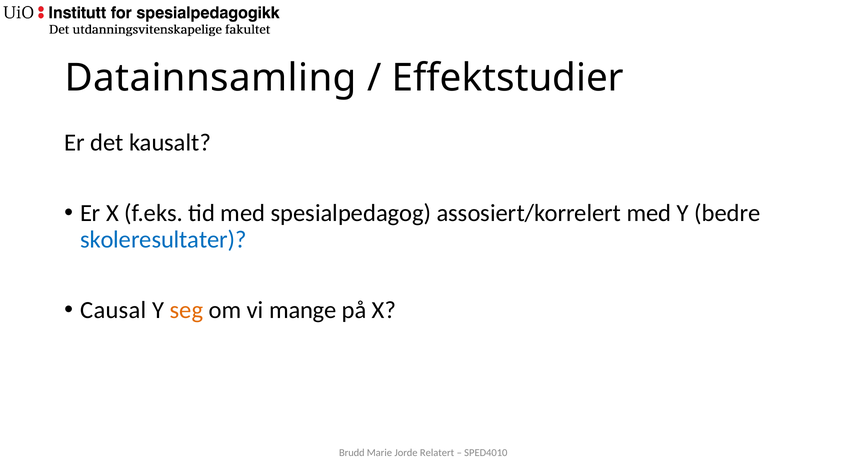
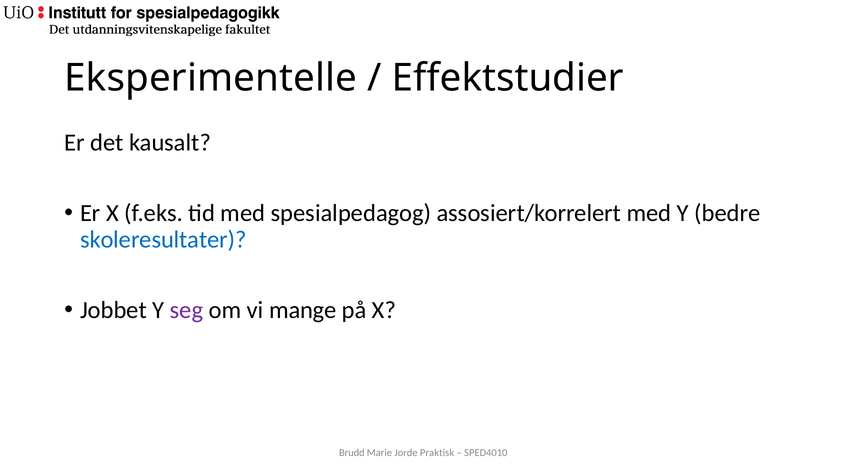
Datainnsamling: Datainnsamling -> Eksperimentelle (211, 78)
Causal: Causal -> Jobbet (113, 310)
seg colour: orange -> purple (186, 310)
Relatert: Relatert -> Praktisk (437, 453)
